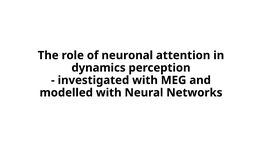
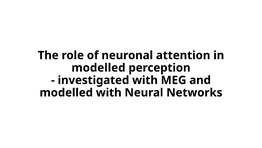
dynamics: dynamics -> modelled (98, 68)
